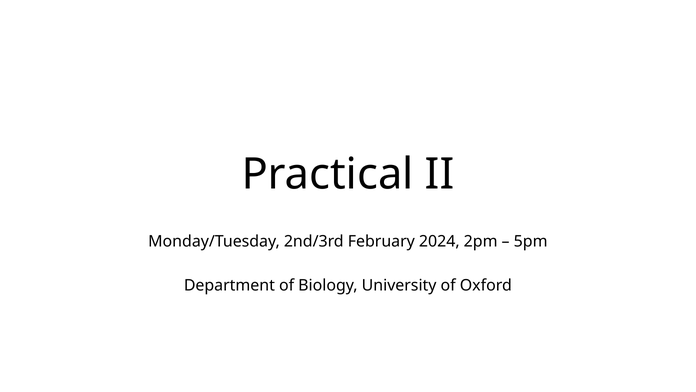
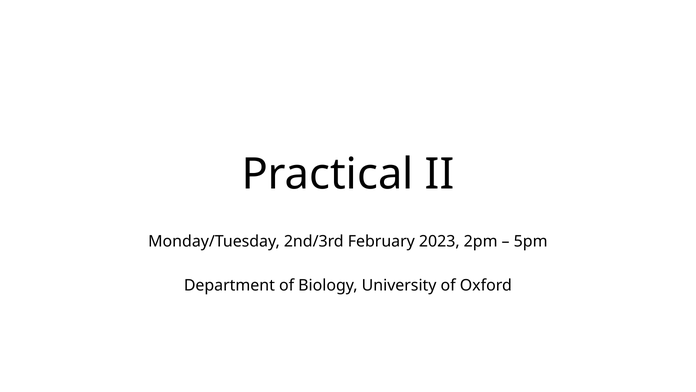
2024: 2024 -> 2023 (439, 241)
